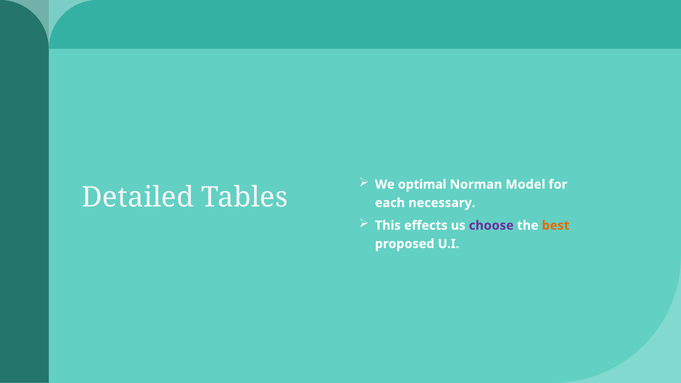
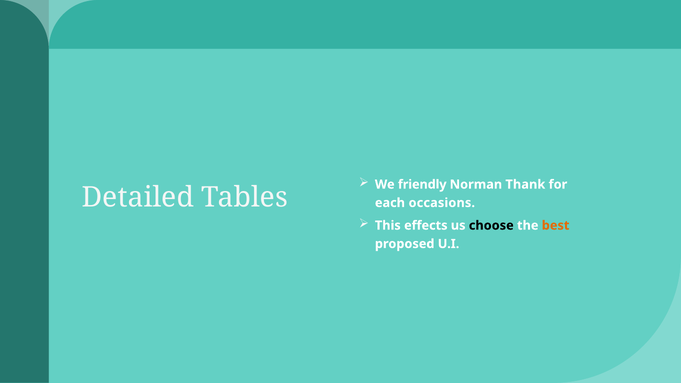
optimal: optimal -> friendly (422, 184)
Model: Model -> Thank (525, 184)
necessary: necessary -> occasions (442, 203)
choose colour: purple -> black (491, 226)
